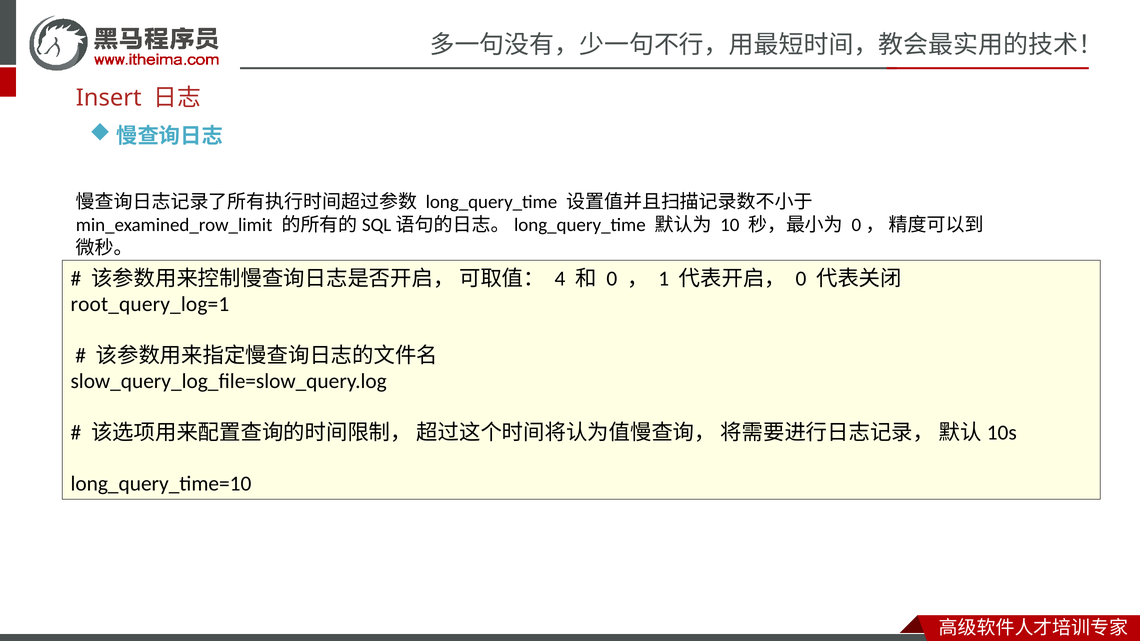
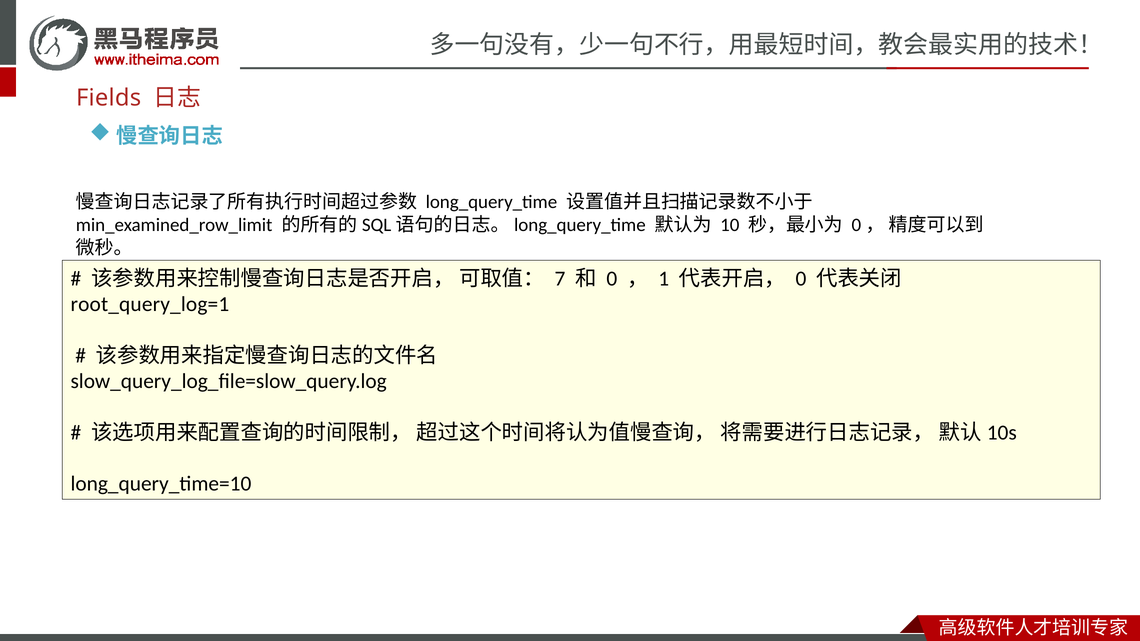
Insert: Insert -> Fields (109, 98)
4: 4 -> 7 (560, 279)
